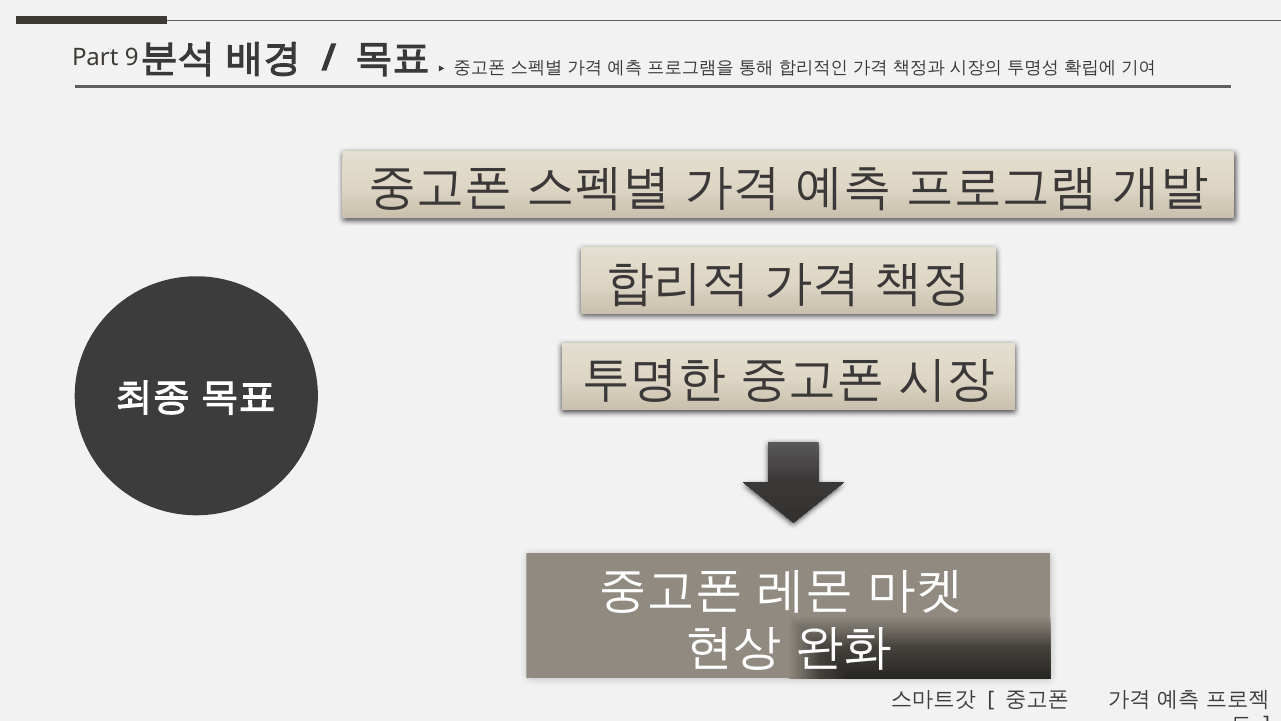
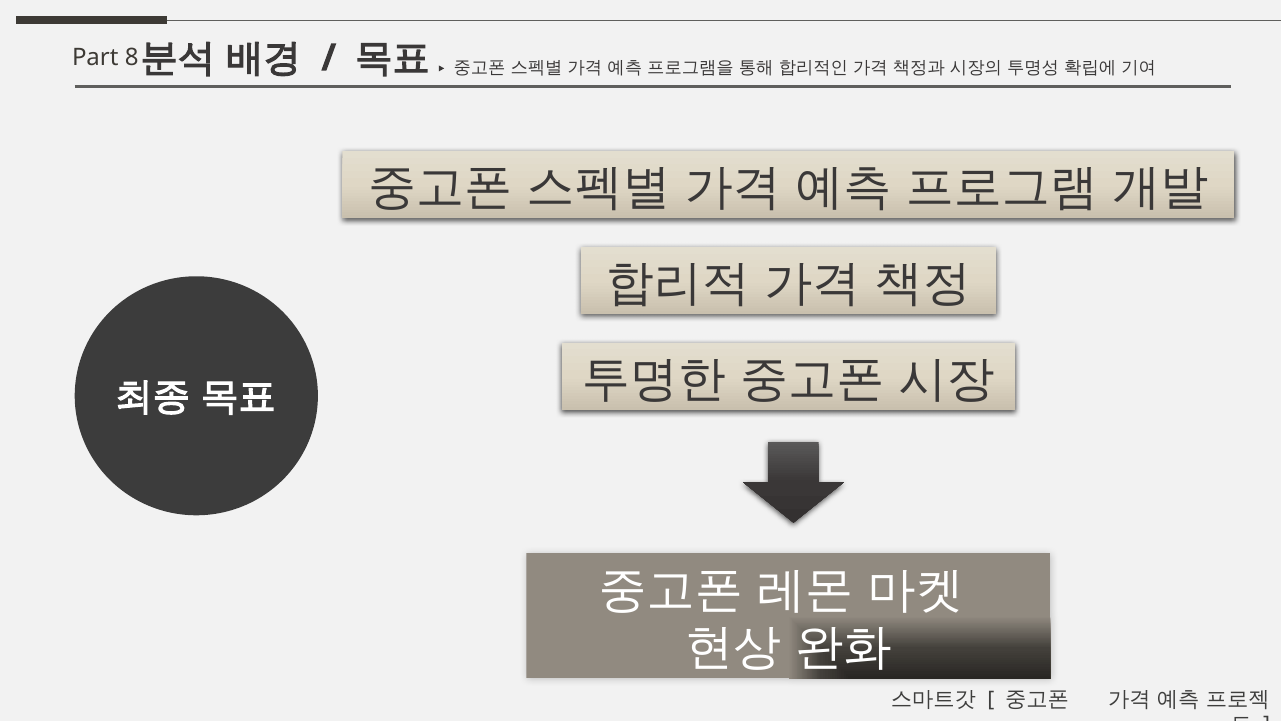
9: 9 -> 8 (132, 57)
